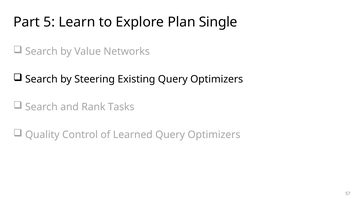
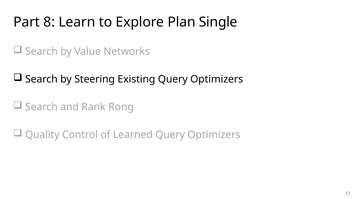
5: 5 -> 8 (49, 22)
Tasks: Tasks -> Rong (121, 107)
